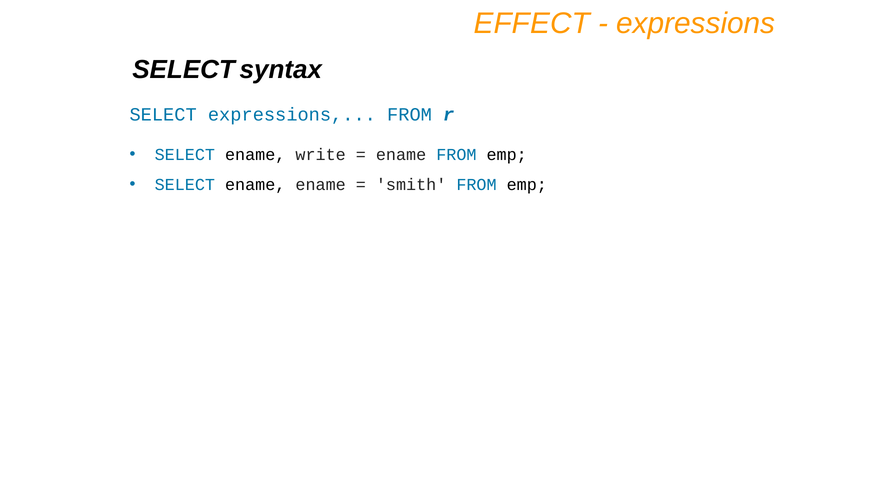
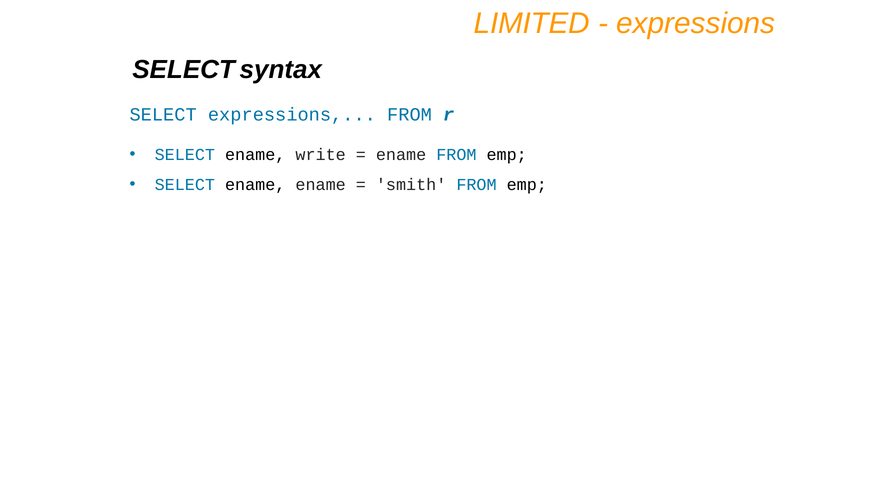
EFFECT: EFFECT -> LIMITED (532, 23)
